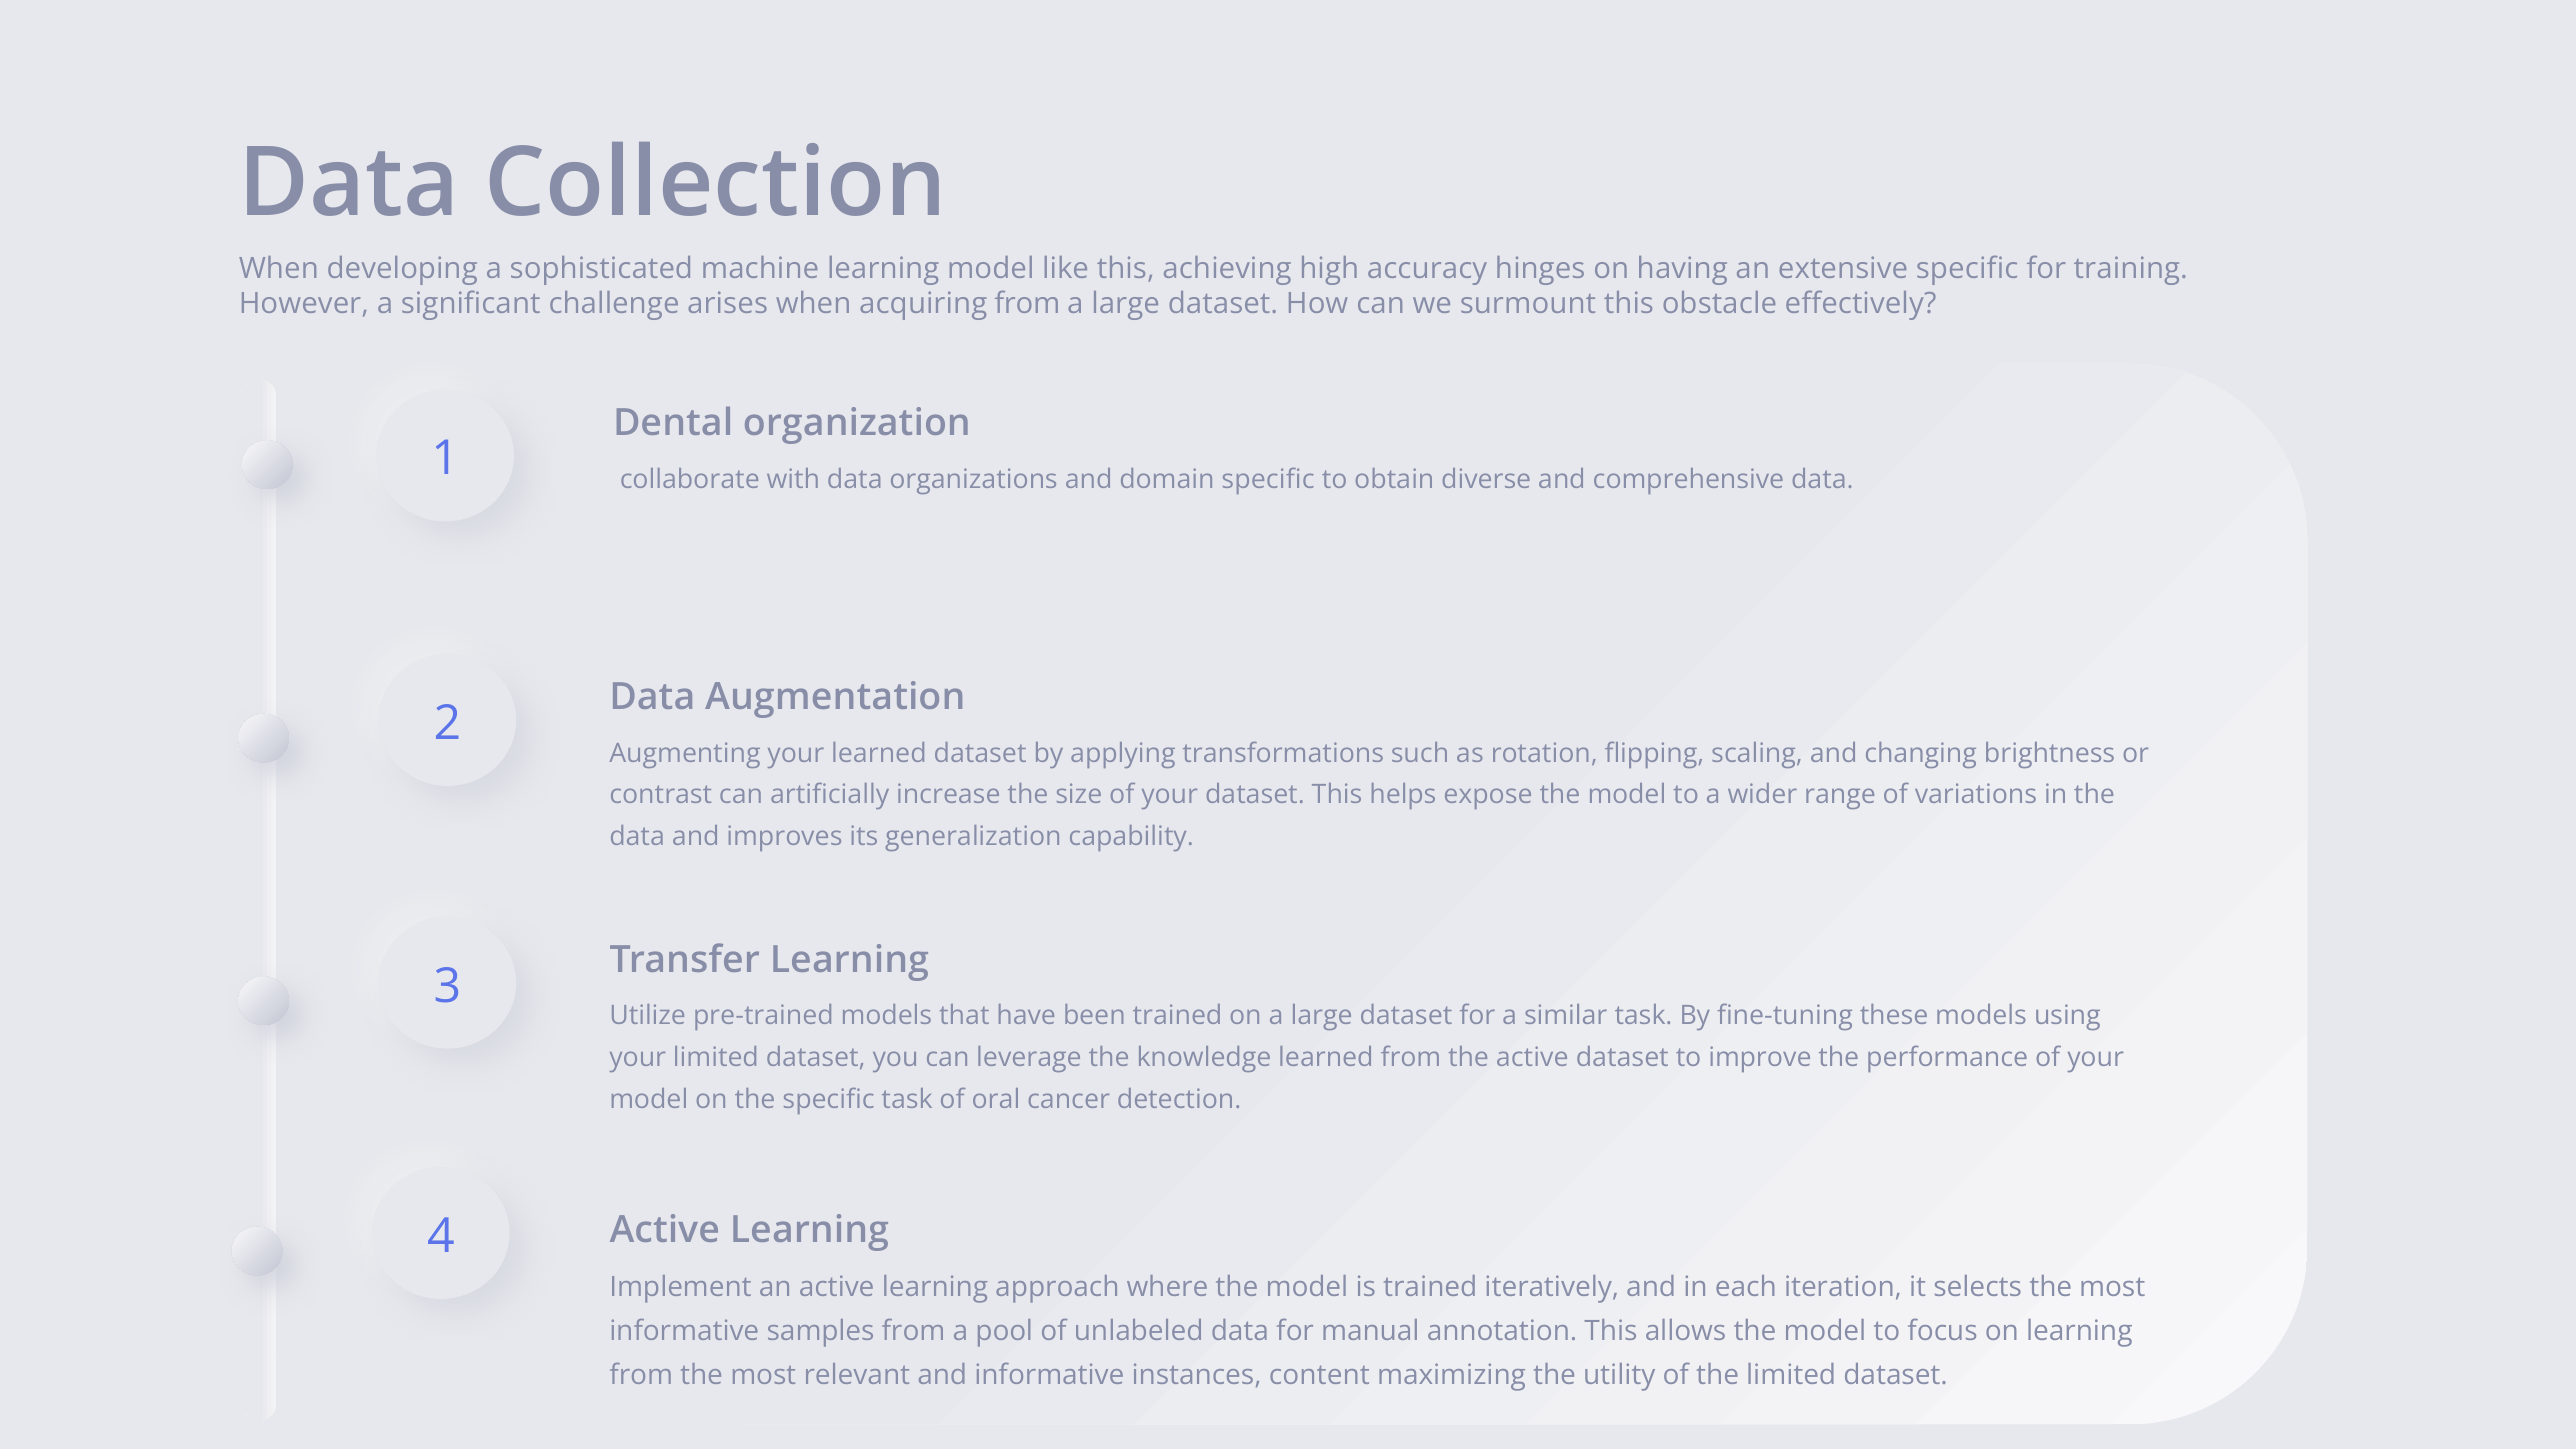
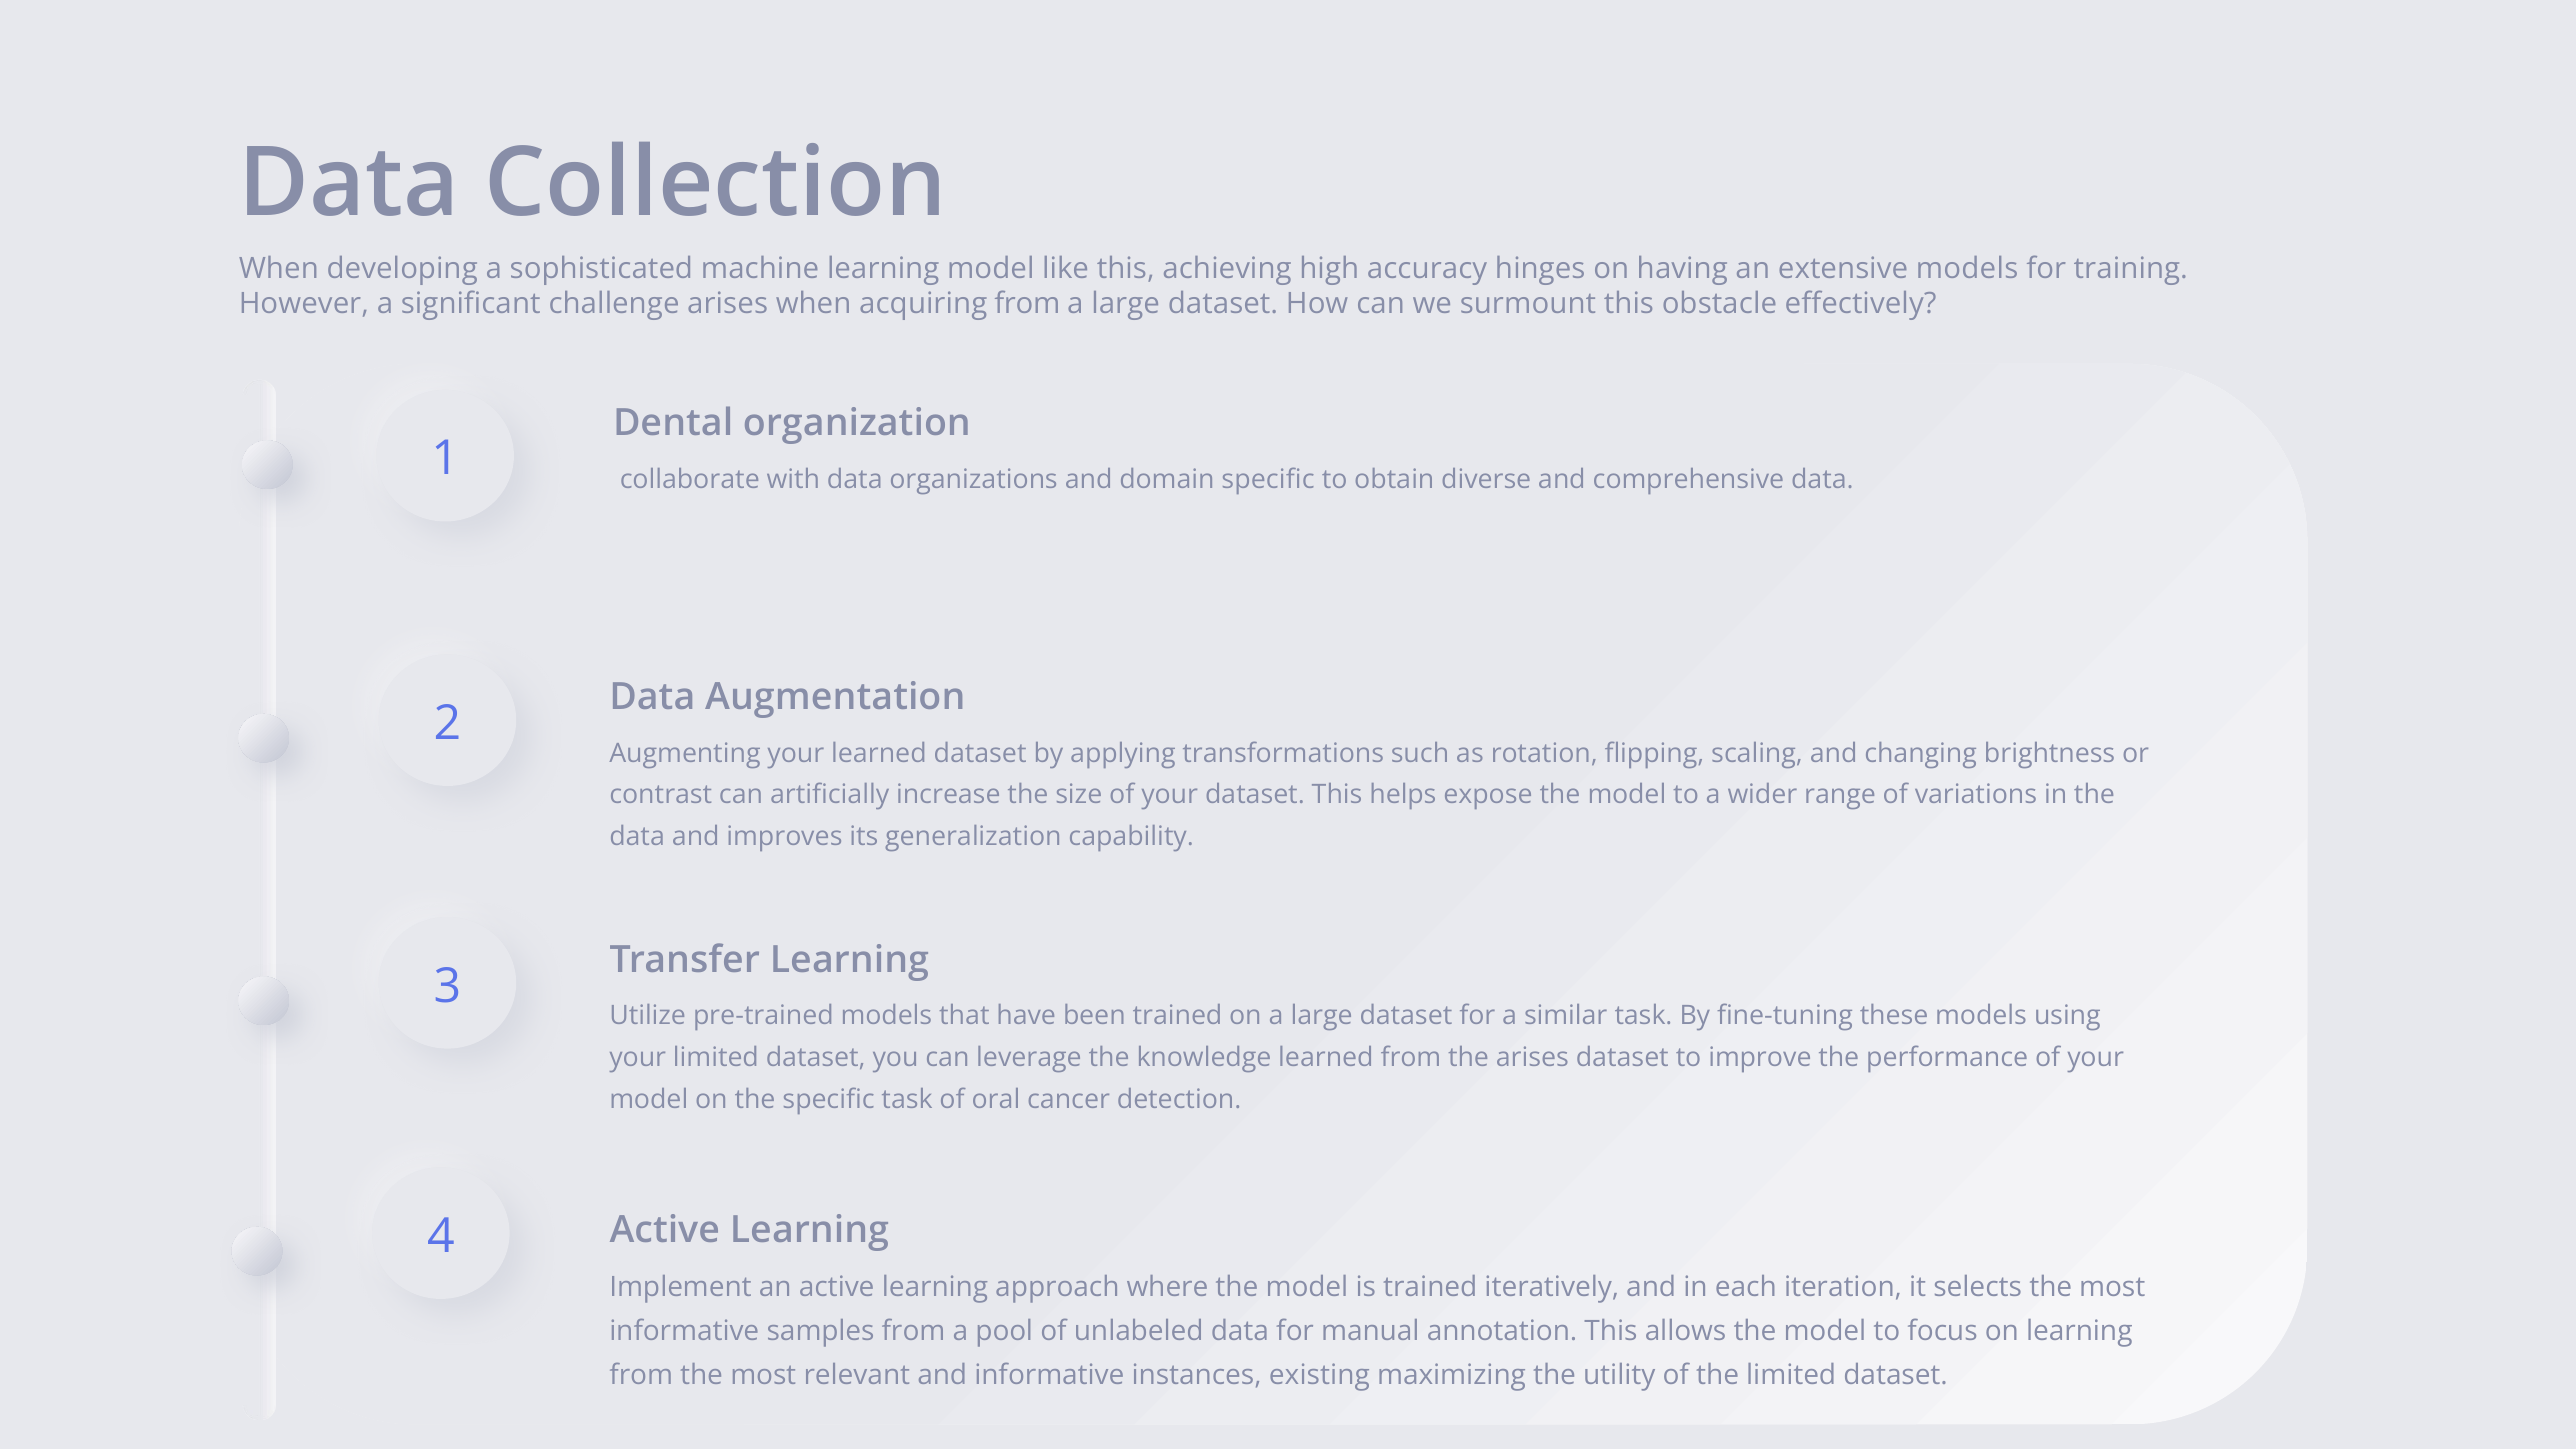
extensive specific: specific -> models (1967, 269)
the active: active -> arises (1532, 1058)
content: content -> existing (1319, 1375)
